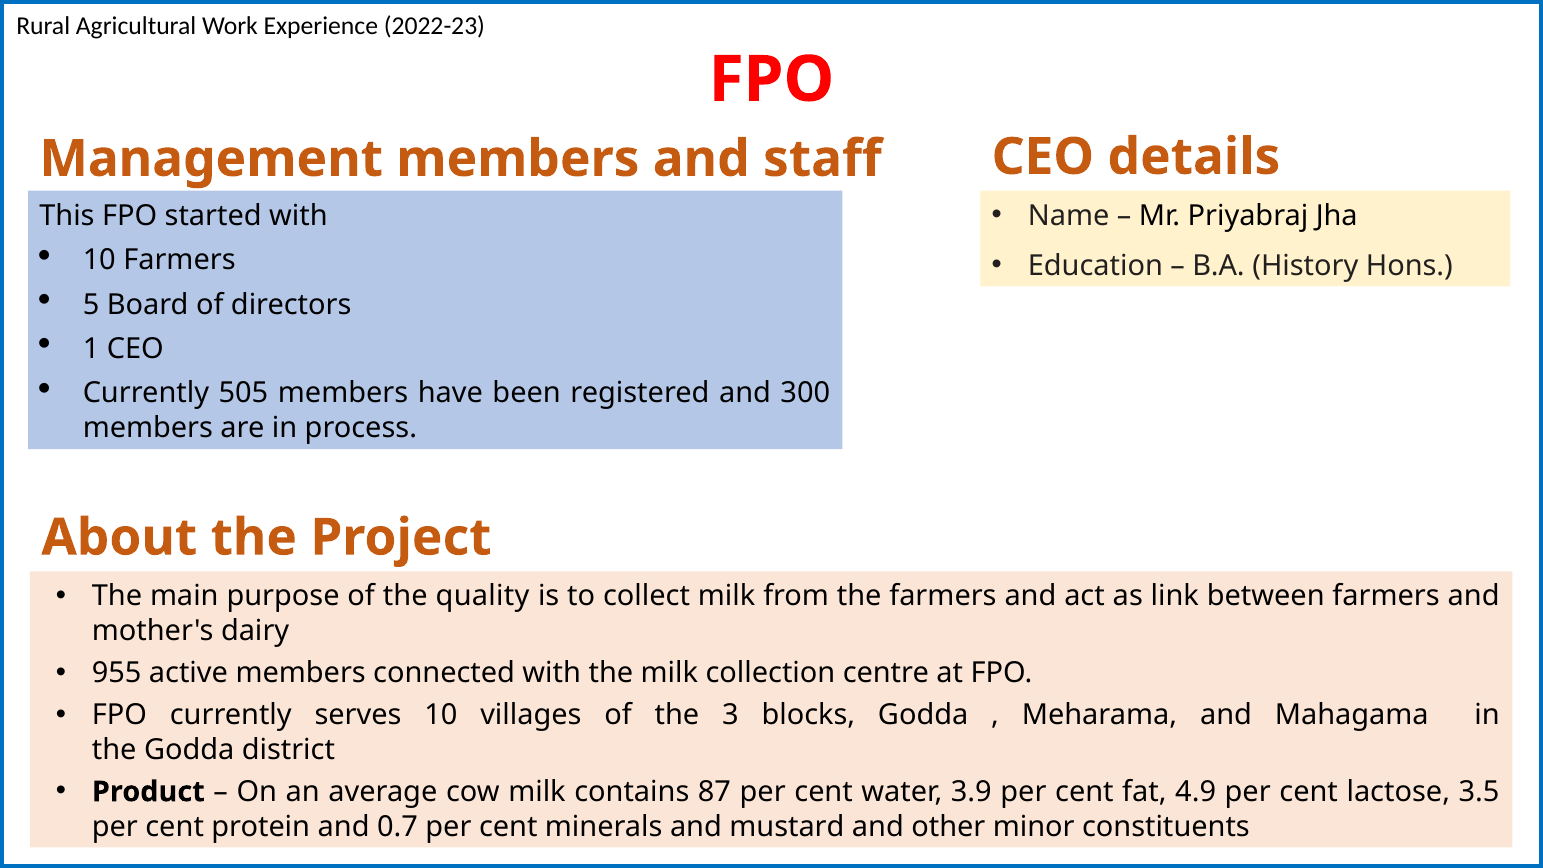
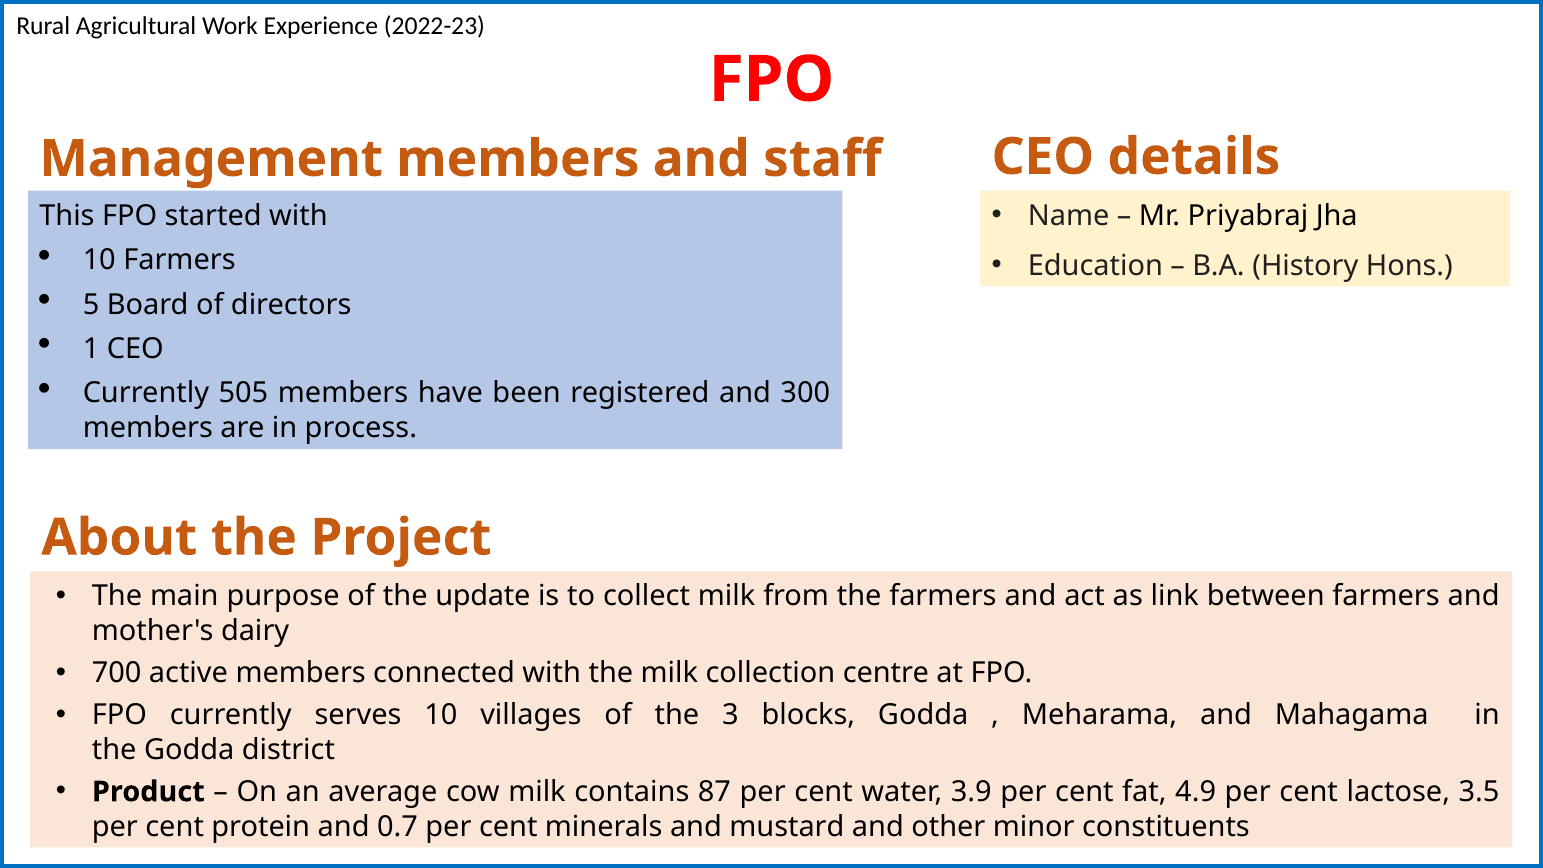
quality: quality -> update (483, 596)
955: 955 -> 700 (117, 673)
